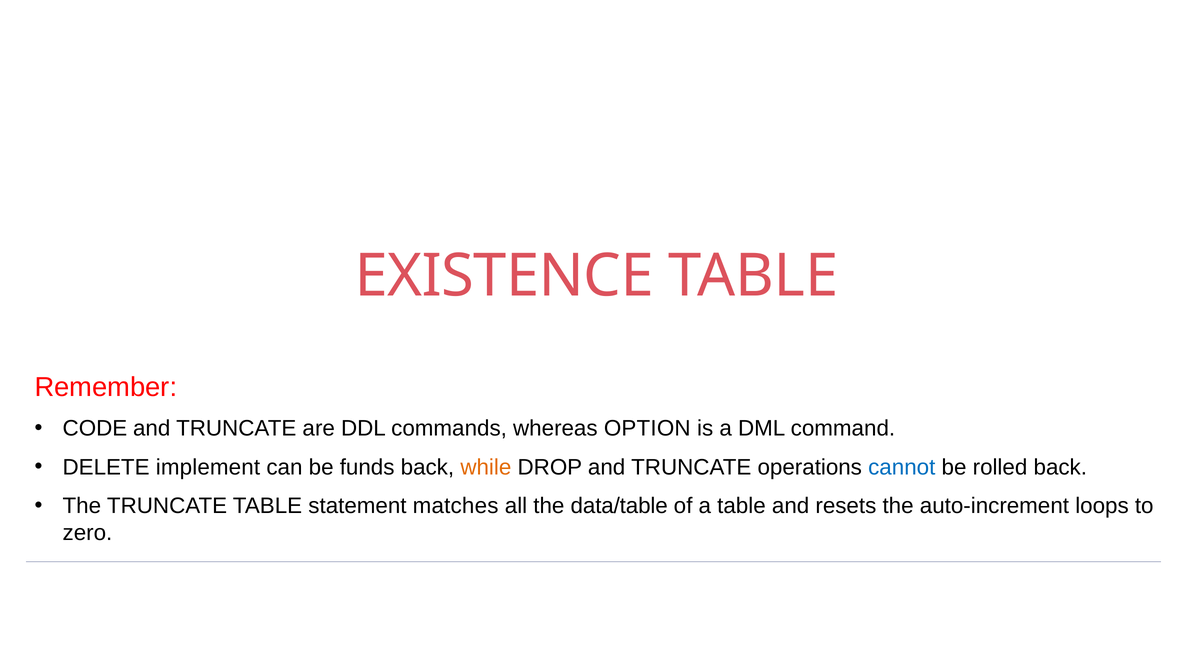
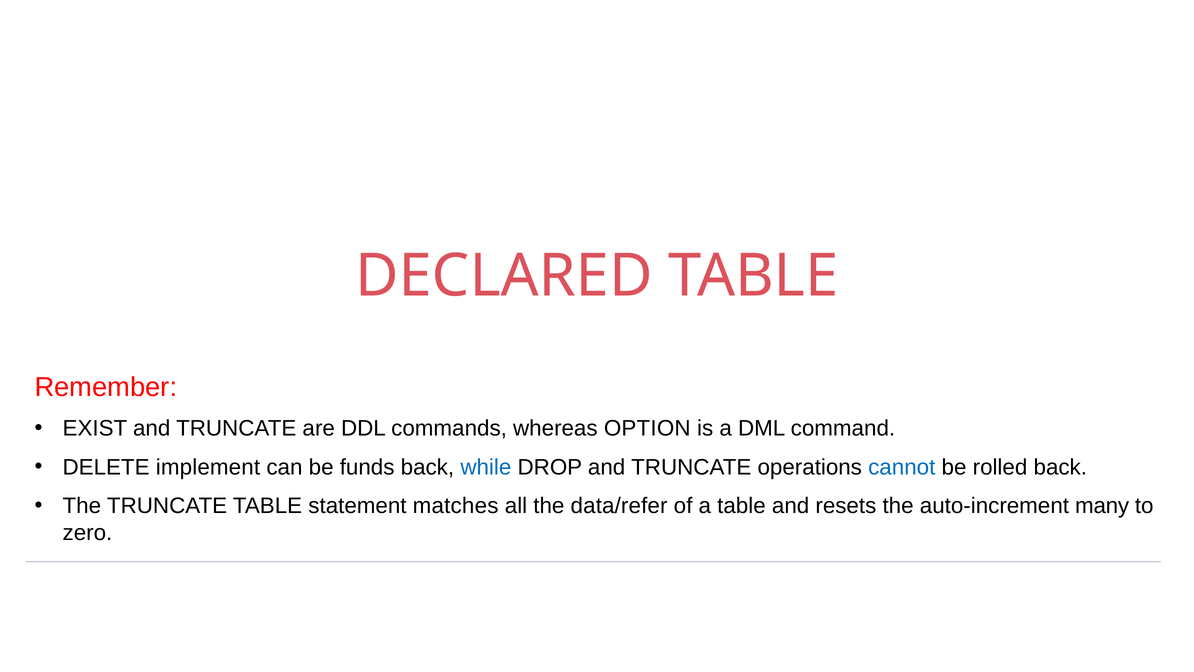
EXISTENCE: EXISTENCE -> DECLARED (504, 276)
CODE: CODE -> EXIST (95, 428)
while colour: orange -> blue (486, 467)
data/table: data/table -> data/refer (619, 506)
loops: loops -> many (1102, 506)
